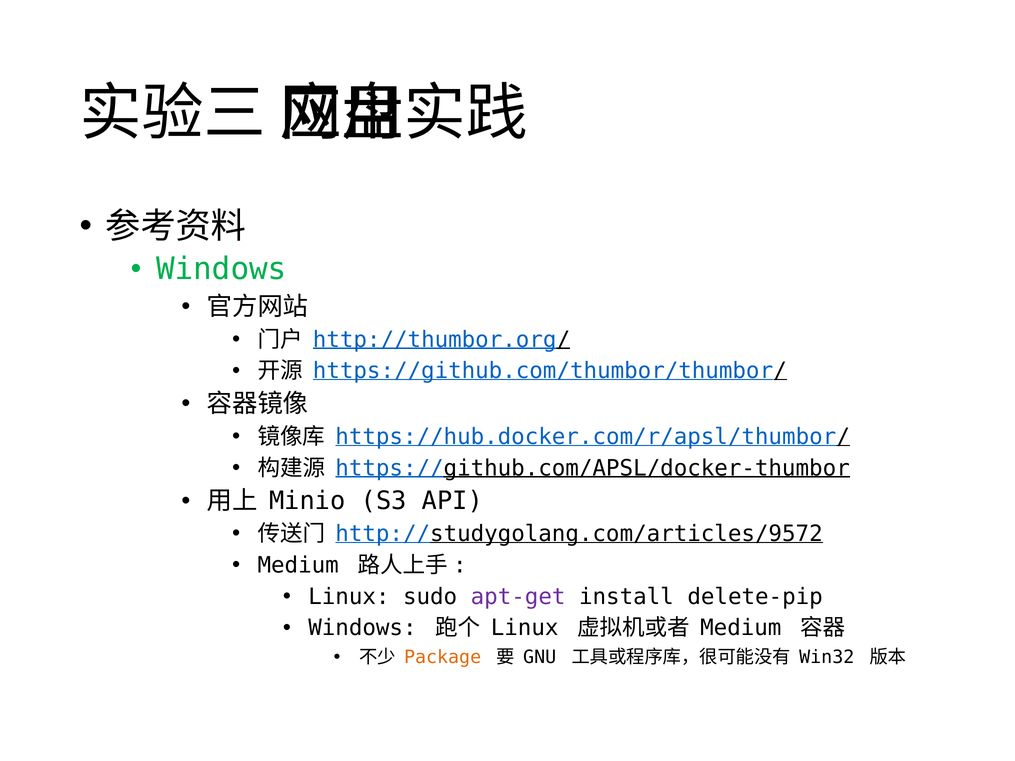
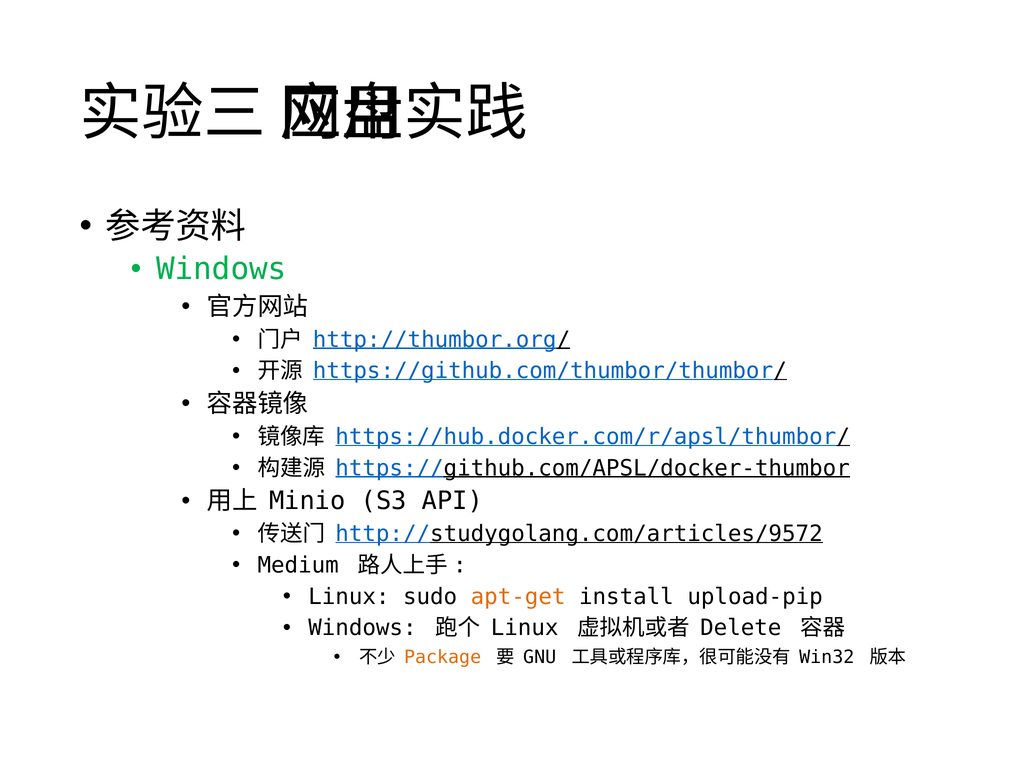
apt-get colour: purple -> orange (518, 597)
delete-pip: delete-pip -> upload-pip (755, 597)
Medium: Medium -> Delete (741, 628)
